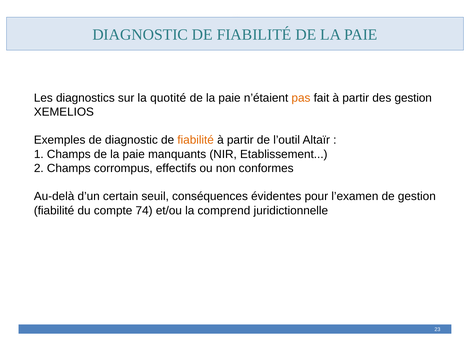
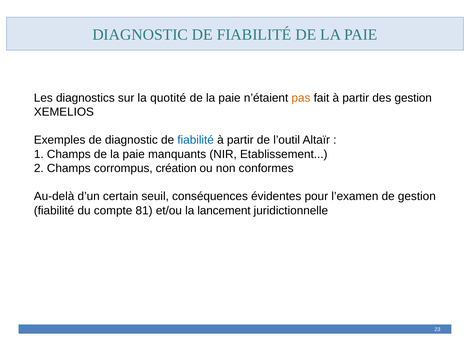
fiabilité colour: orange -> blue (196, 140)
effectifs: effectifs -> création (176, 168)
74: 74 -> 81 (144, 211)
comprend: comprend -> lancement (224, 211)
